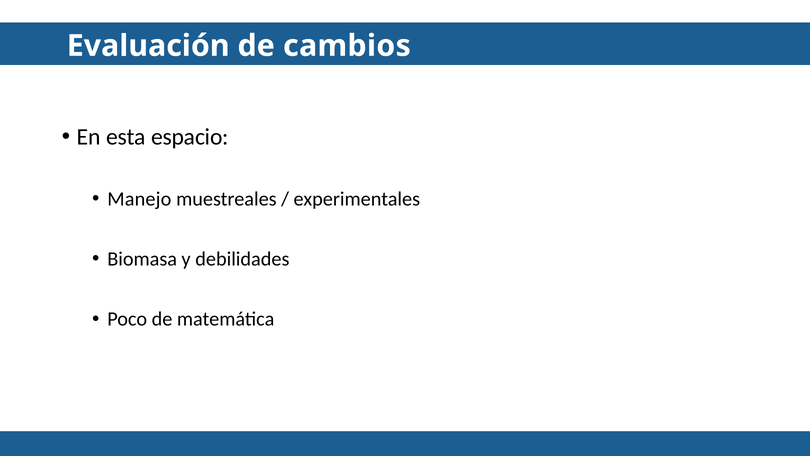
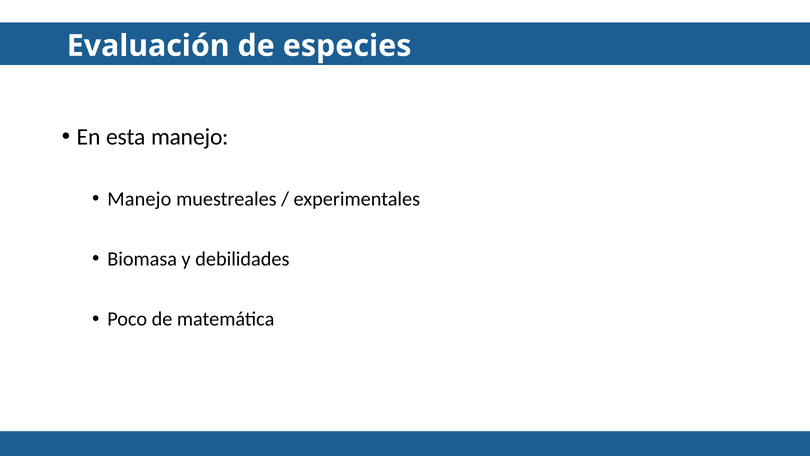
cambios: cambios -> especies (347, 46)
esta espacio: espacio -> manejo (190, 137)
